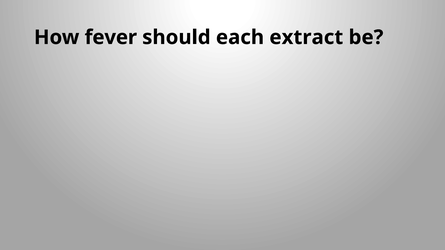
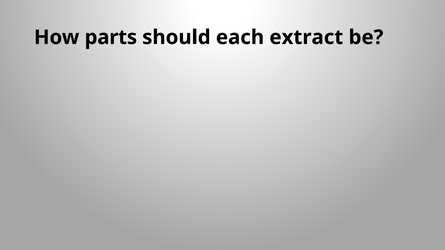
fever: fever -> parts (111, 37)
